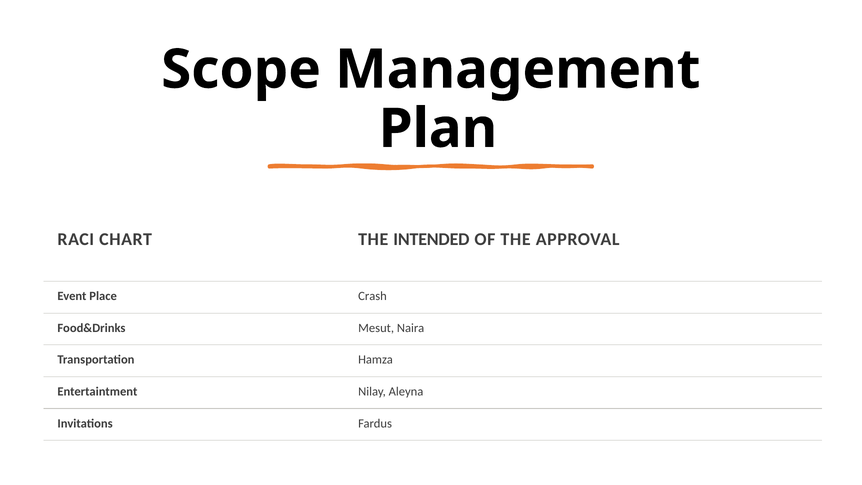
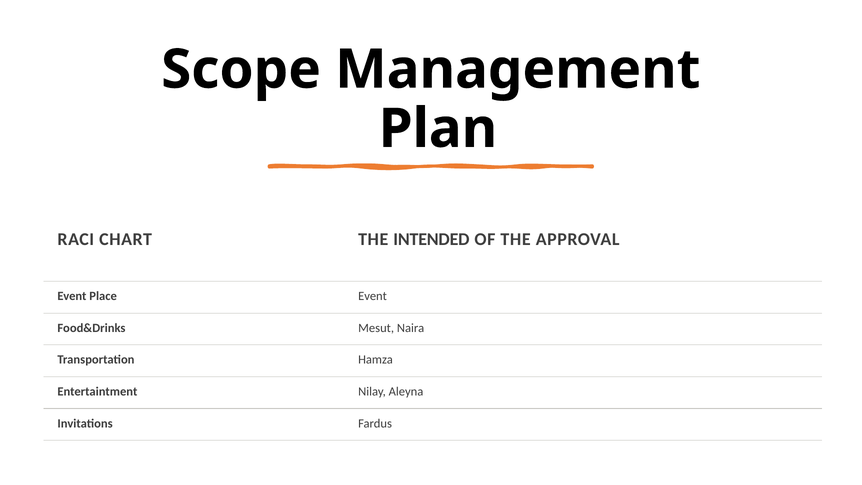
Place Crash: Crash -> Event (373, 296)
